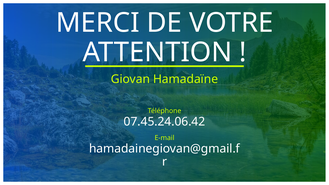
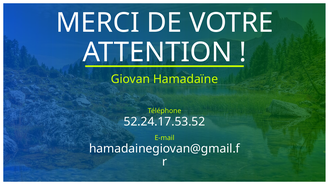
07.45.24.06.42: 07.45.24.06.42 -> 52.24.17.53.52 (164, 122)
